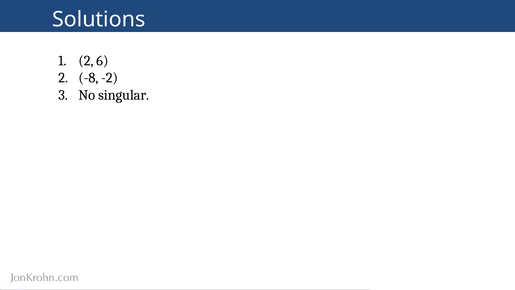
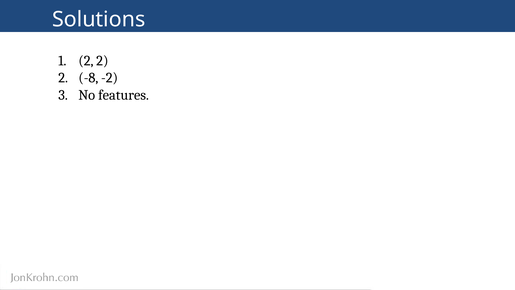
6: 6 -> 2 (102, 61)
singular: singular -> features (124, 95)
